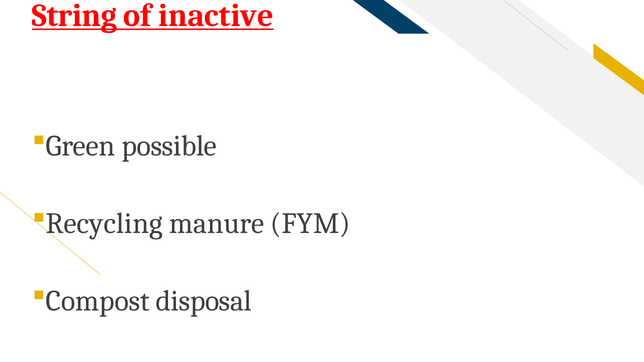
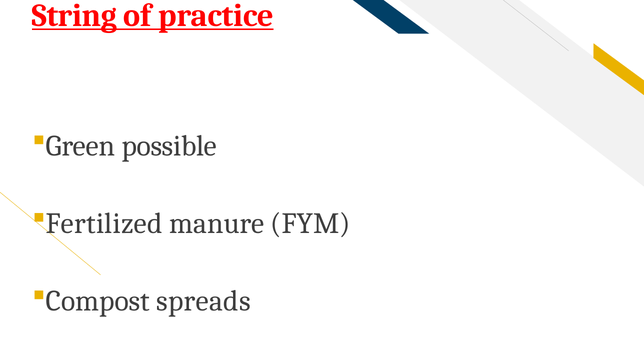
inactive: inactive -> practice (216, 15)
Recycling: Recycling -> Fertilized (104, 224)
disposal: disposal -> spreads (204, 301)
